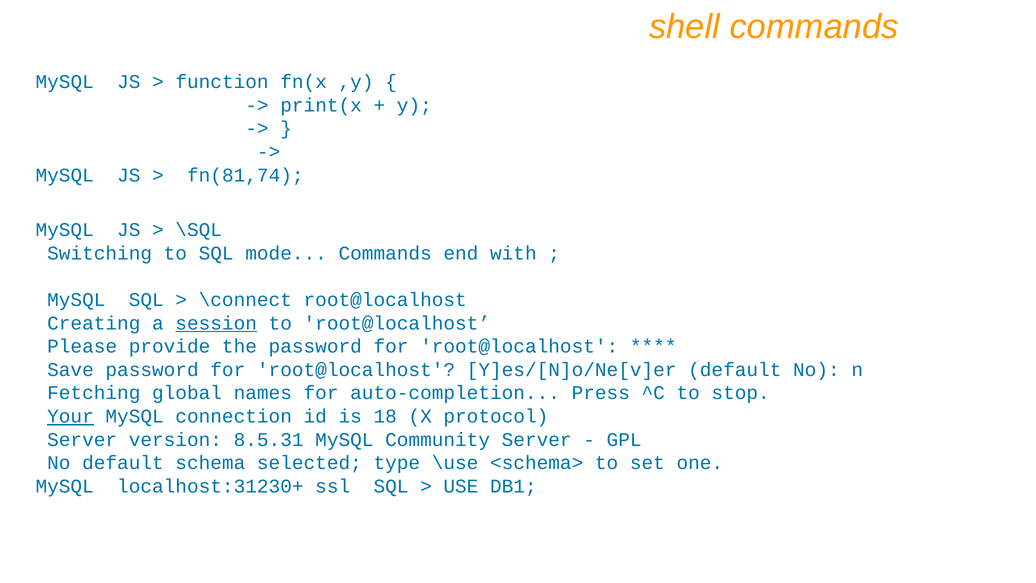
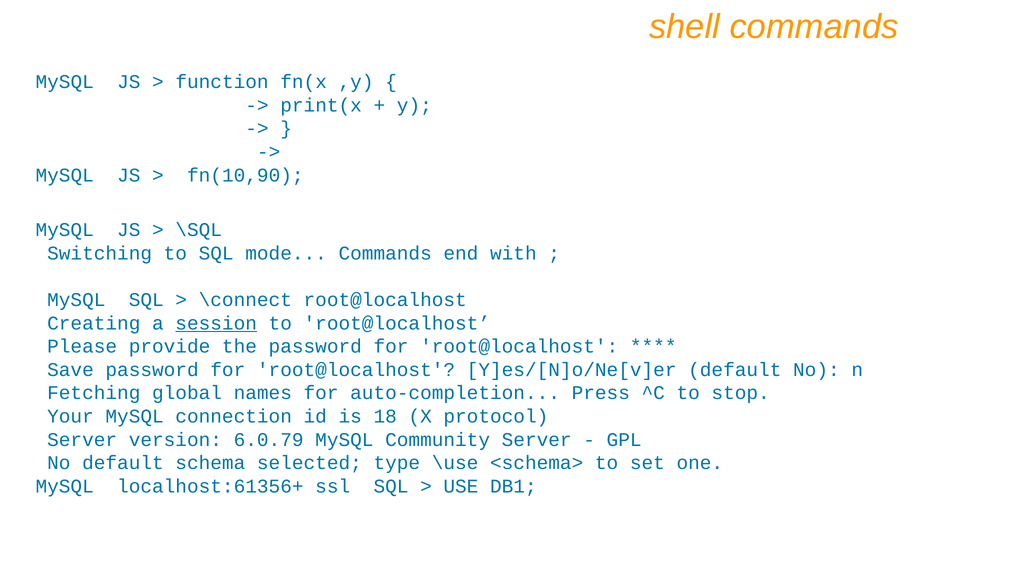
fn(81,74: fn(81,74 -> fn(10,90 (245, 175)
Your underline: present -> none (70, 416)
8.5.31: 8.5.31 -> 6.0.79 (269, 440)
localhost:31230+: localhost:31230+ -> localhost:61356+ (210, 486)
